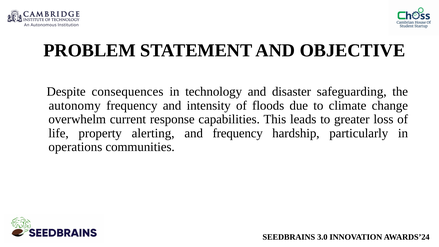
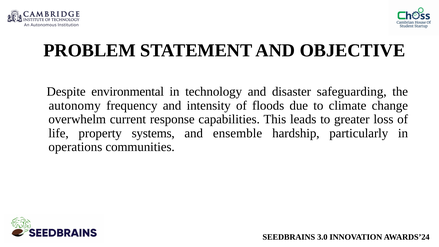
consequences: consequences -> environmental (128, 92)
alerting: alerting -> systems (153, 133)
and frequency: frequency -> ensemble (238, 133)
